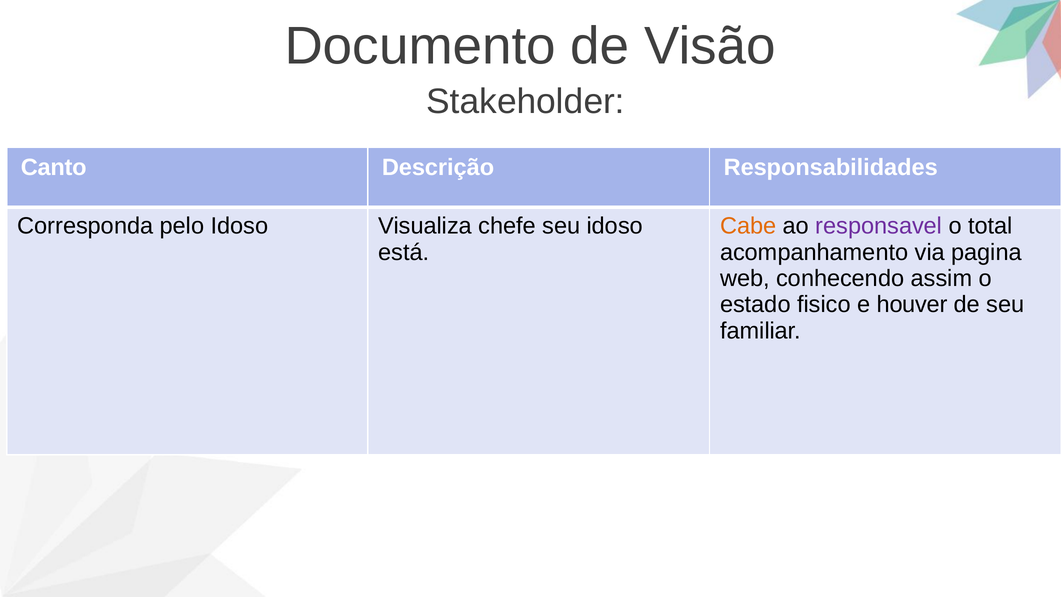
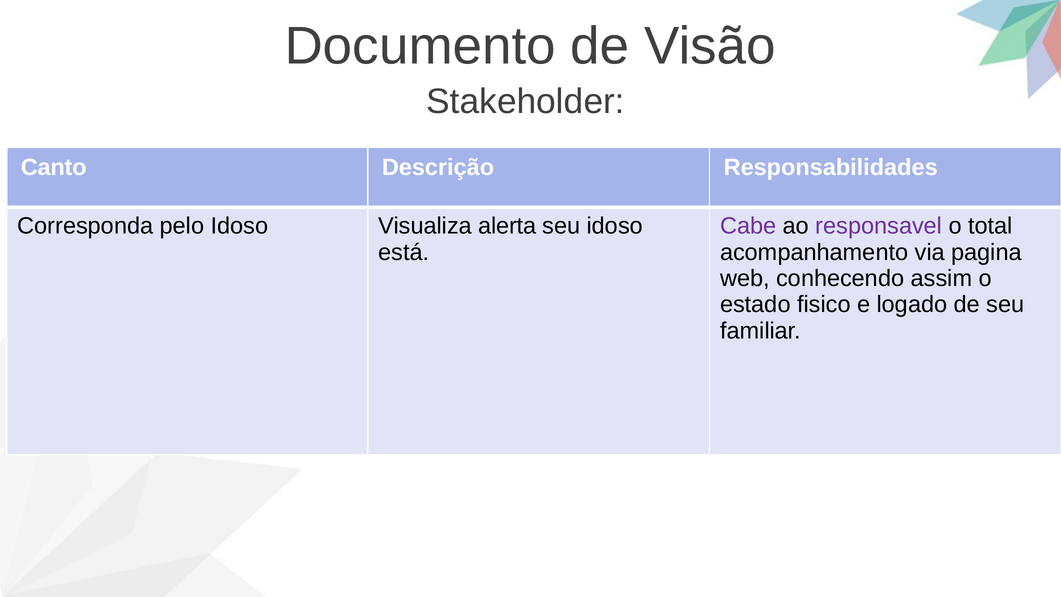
chefe: chefe -> alerta (507, 226)
Cabe colour: orange -> purple (748, 226)
houver: houver -> logado (912, 305)
